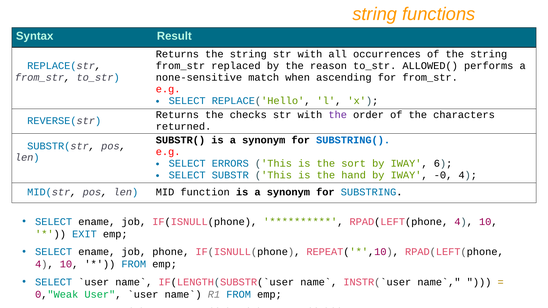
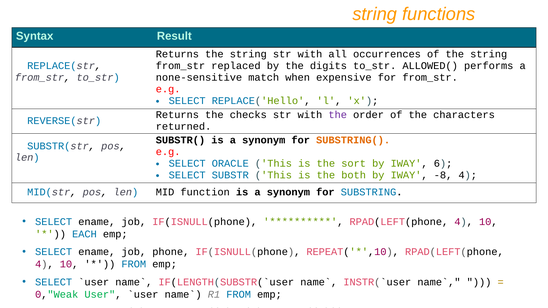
reason: reason -> digits (328, 66)
ascending: ascending -> expensive (344, 78)
SUBSTRING( colour: blue -> orange (353, 140)
ERRORS: ERRORS -> ORACLE (230, 164)
hand: hand -> both (354, 175)
-0: -0 -> -8 (443, 175)
EXIT: EXIT -> EACH (84, 234)
